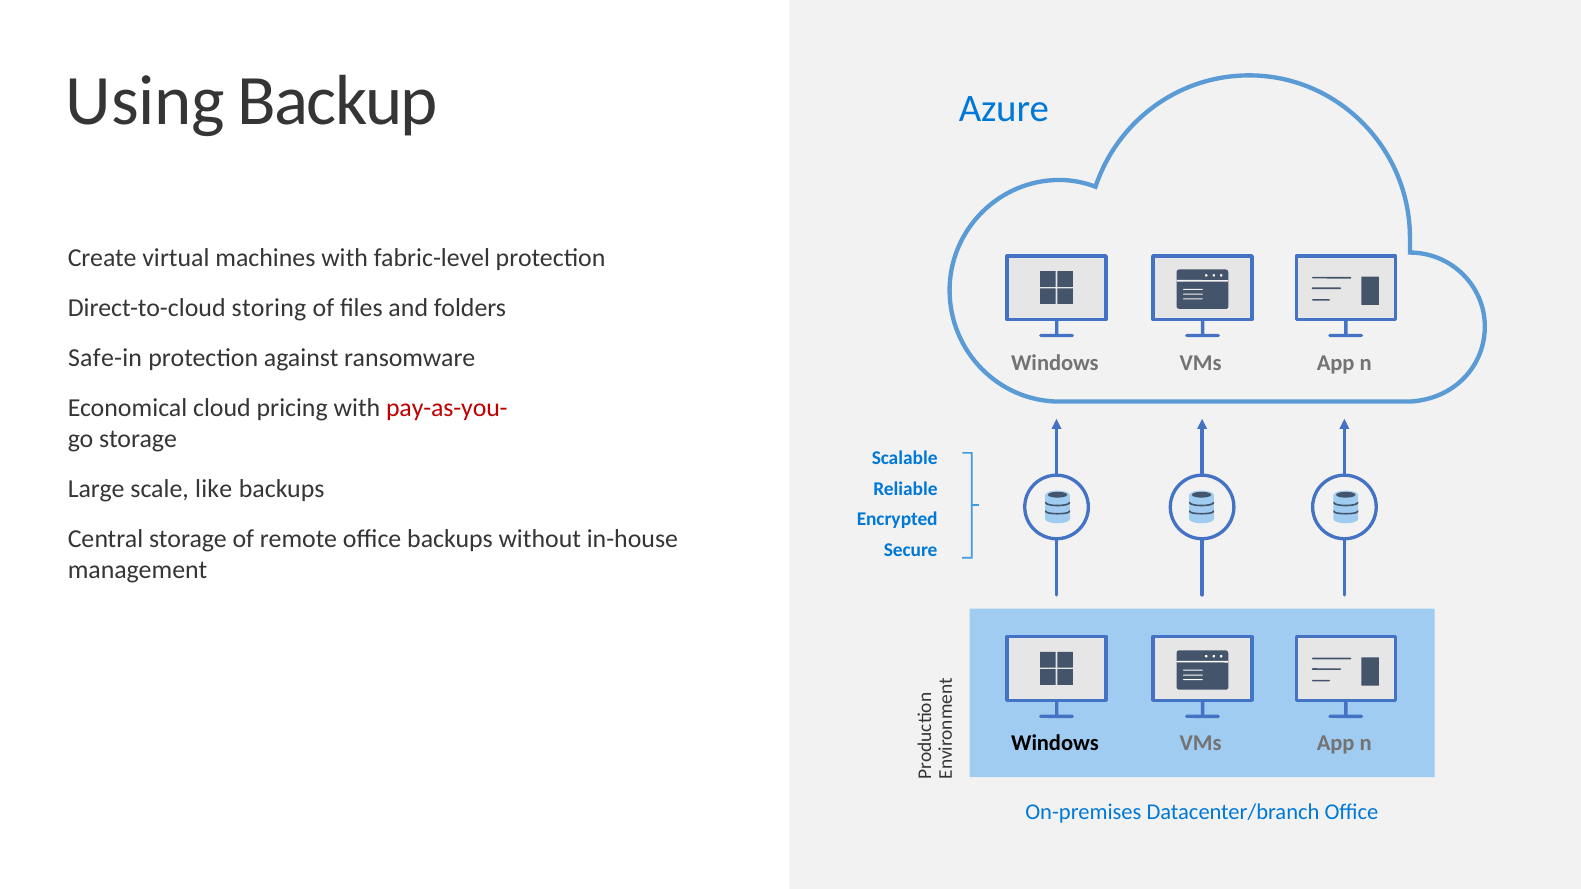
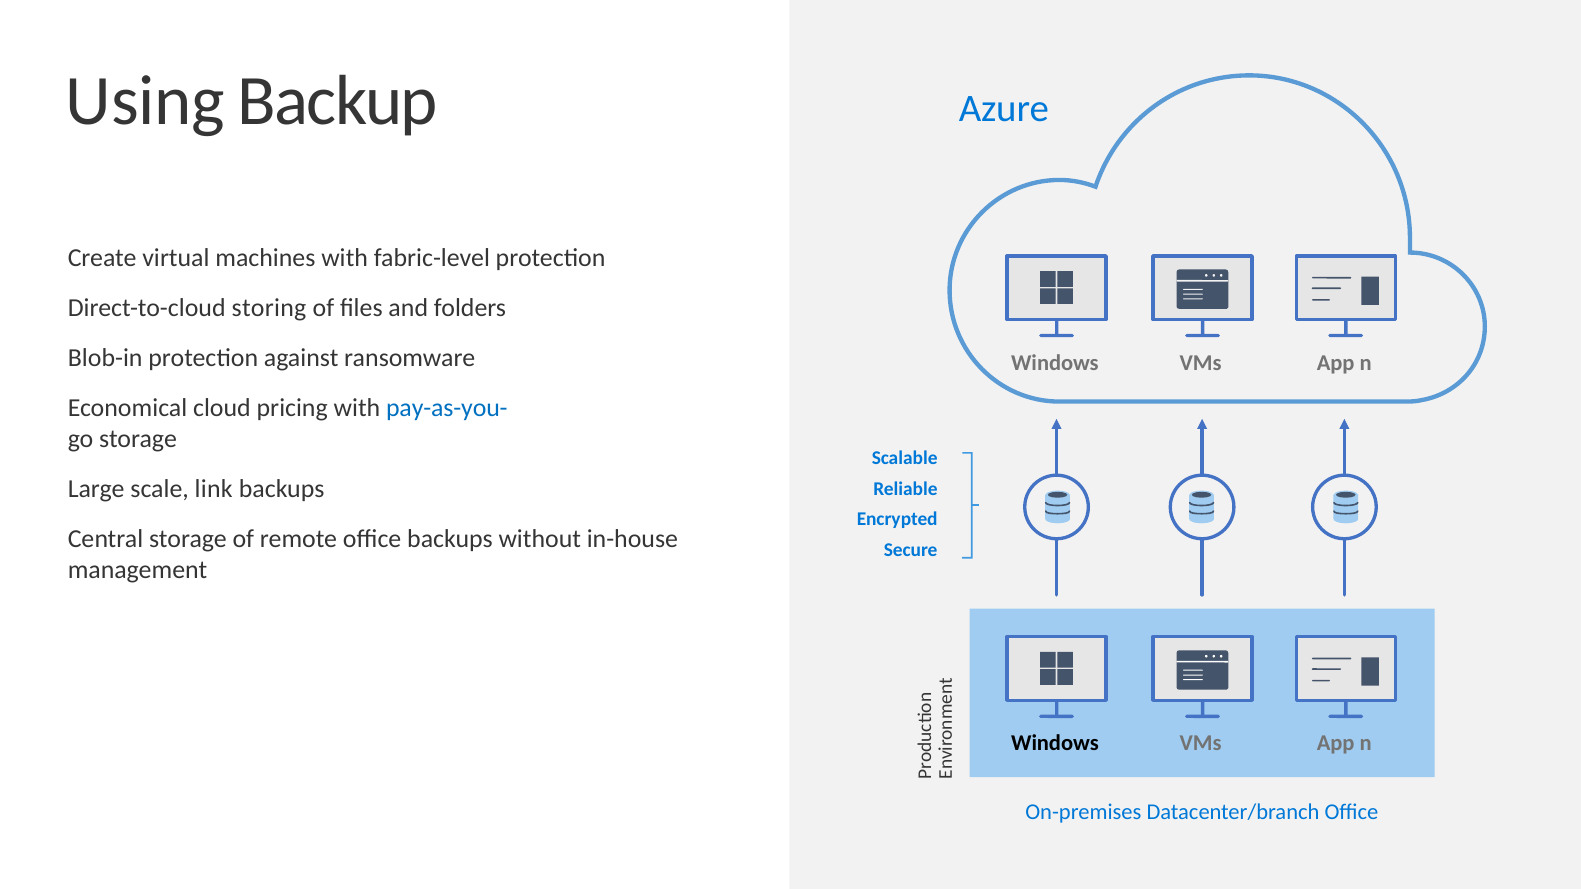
Safe-in: Safe-in -> Blob-in (105, 358)
pay-as-you- colour: red -> blue (447, 408)
like: like -> link (214, 489)
